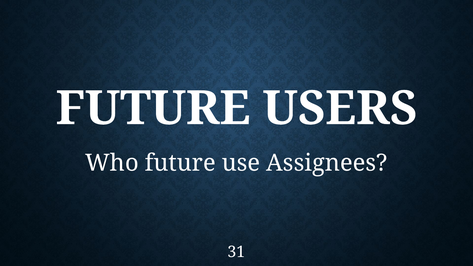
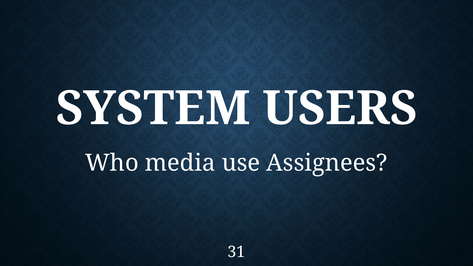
FUTURE: FUTURE -> SYSTEM (153, 109)
Who future: future -> media (180, 163)
